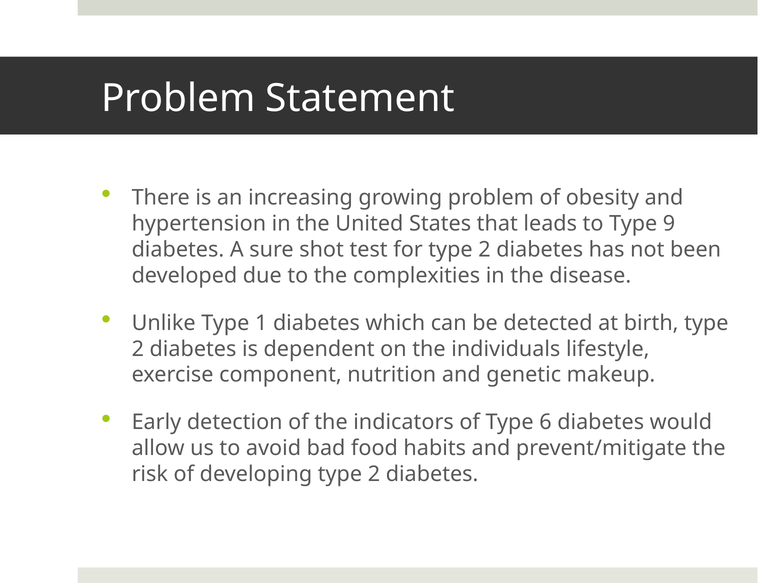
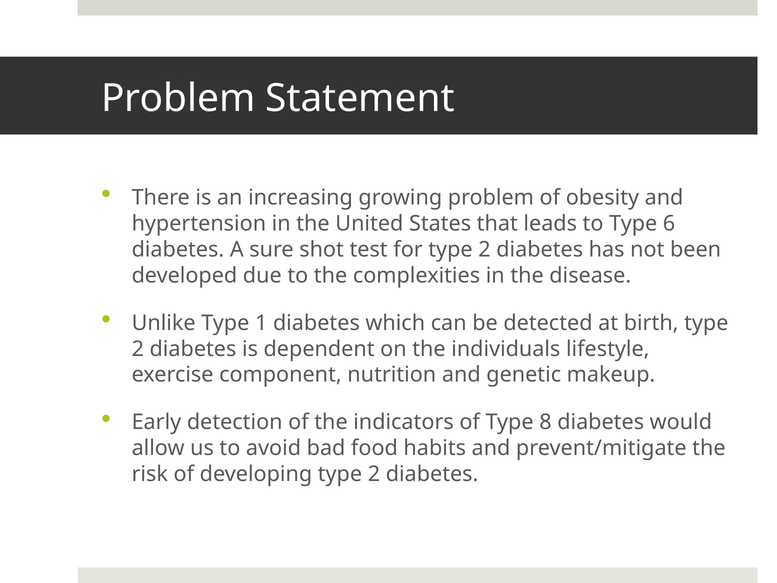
9: 9 -> 6 (669, 224)
6: 6 -> 8 (545, 422)
